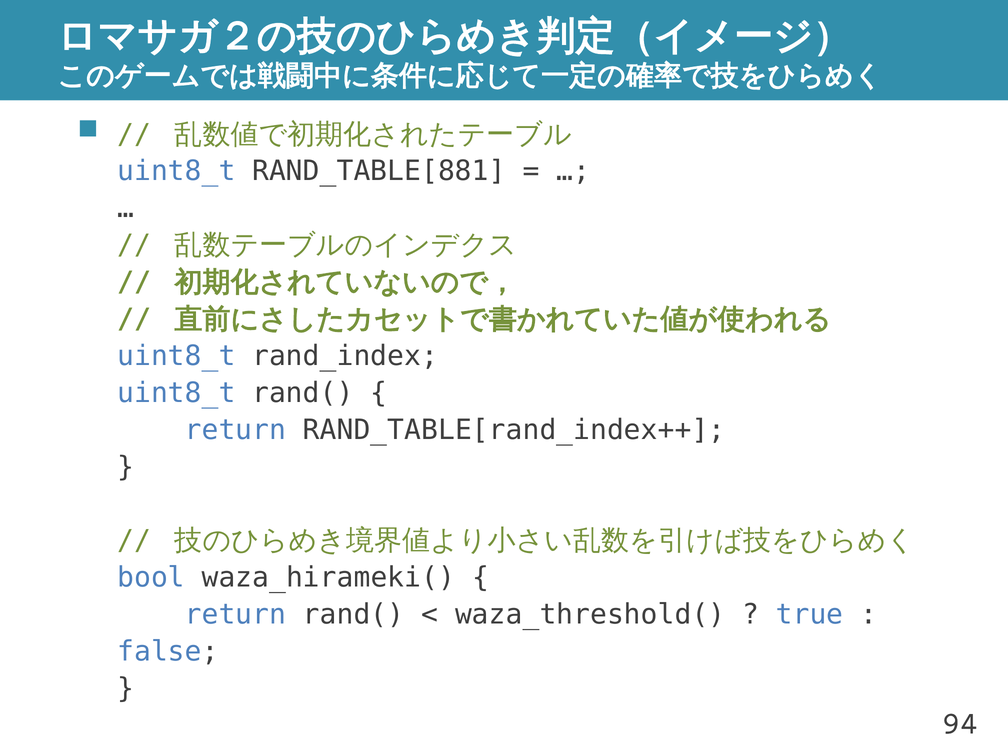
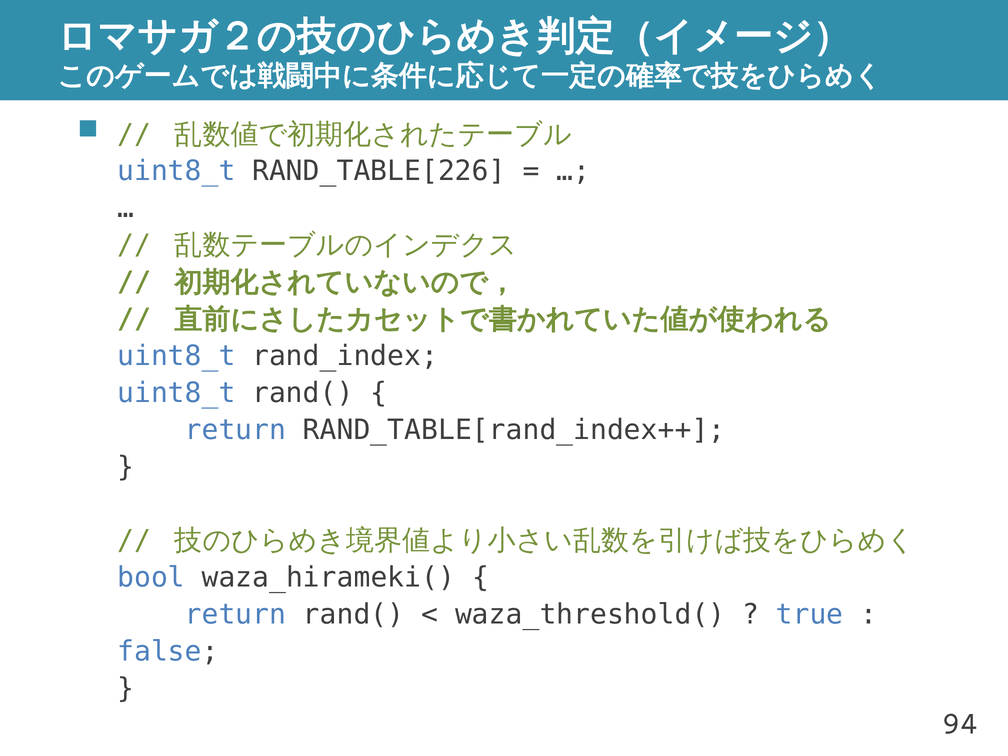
RAND_TABLE[881: RAND_TABLE[881 -> RAND_TABLE[226 (379, 171)
